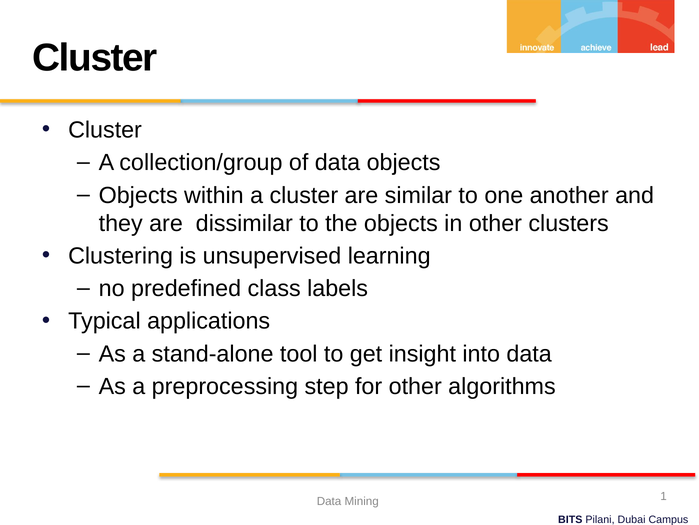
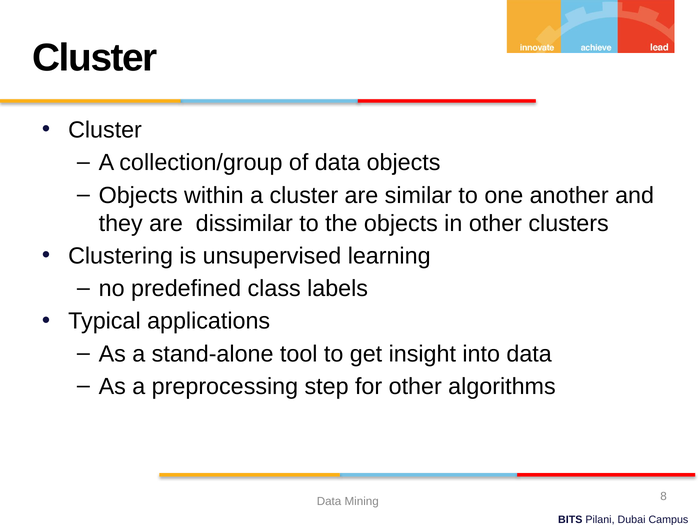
1: 1 -> 8 (663, 496)
